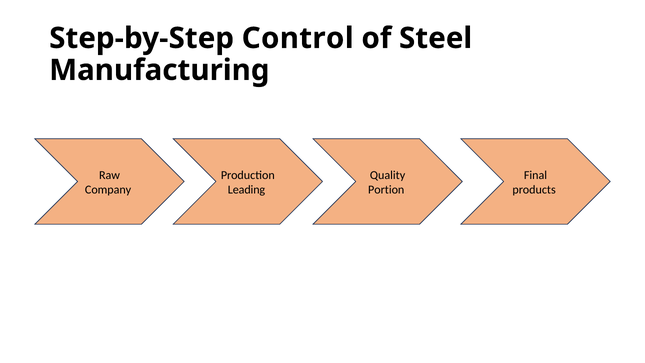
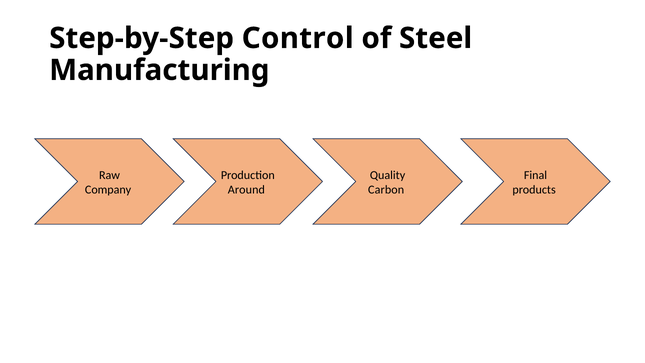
Leading: Leading -> Around (246, 189)
Portion: Portion -> Carbon (386, 189)
